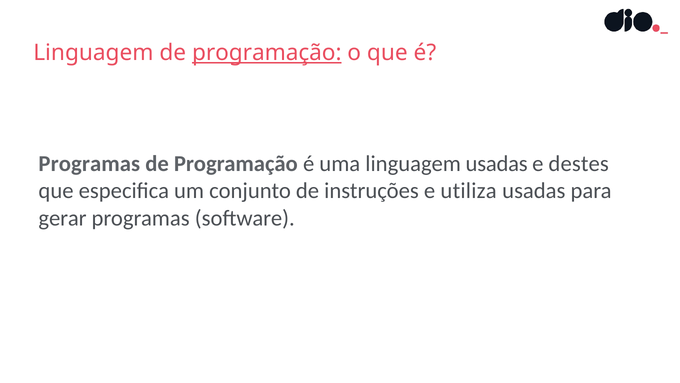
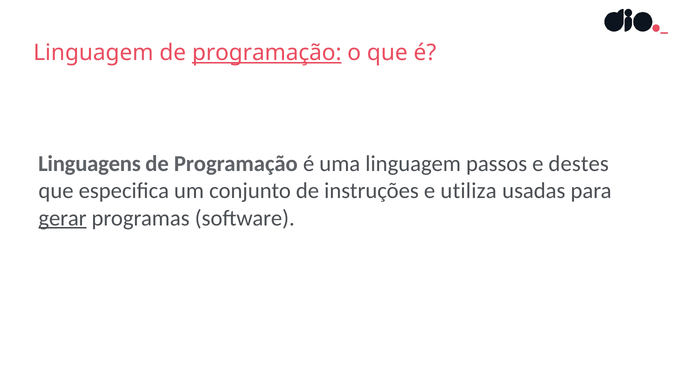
Programas: Programas -> Linguagens (89, 163)
linguagem usadas: usadas -> passos (497, 163)
gerar underline: none -> present (63, 218)
